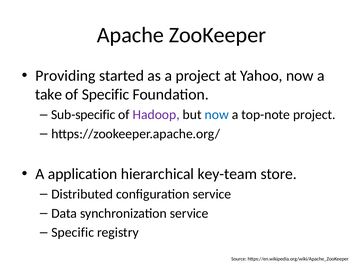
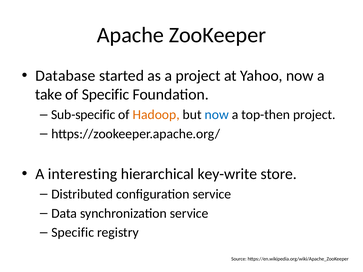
Providing: Providing -> Database (65, 76)
Hadoop colour: purple -> orange (156, 115)
top-note: top-note -> top-then (266, 115)
application: application -> interesting (83, 174)
key-team: key-team -> key-write (227, 174)
